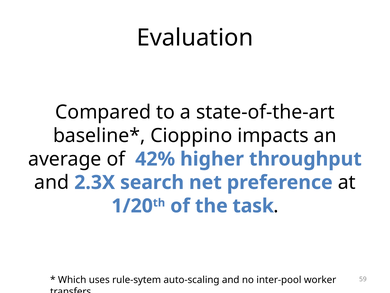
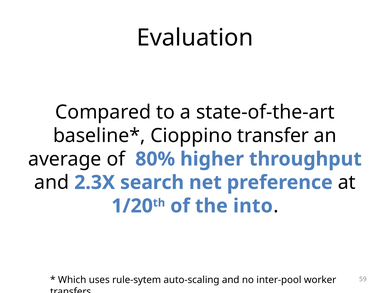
impacts: impacts -> transfer (273, 135)
42%: 42% -> 80% (155, 159)
task: task -> into (253, 206)
